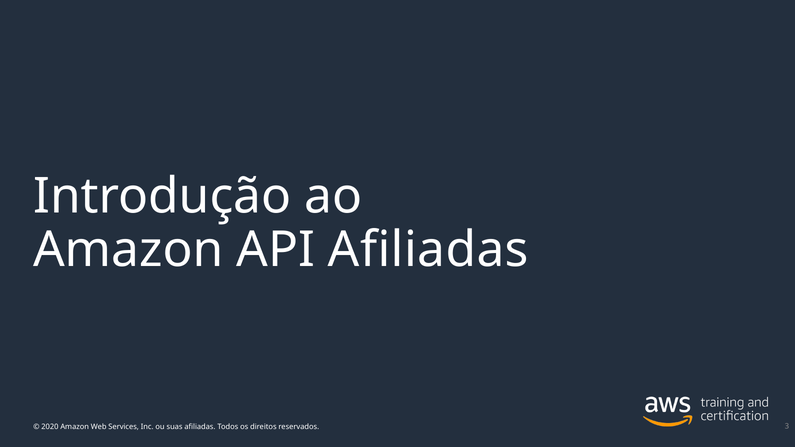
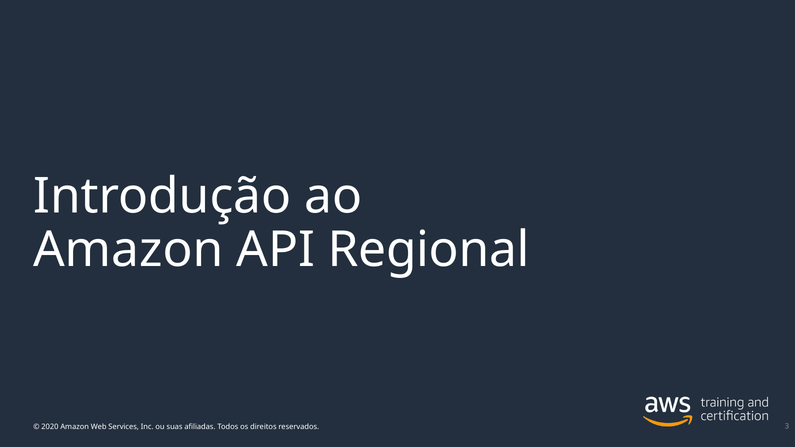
API Afiliadas: Afiliadas -> Regional (429, 250)
